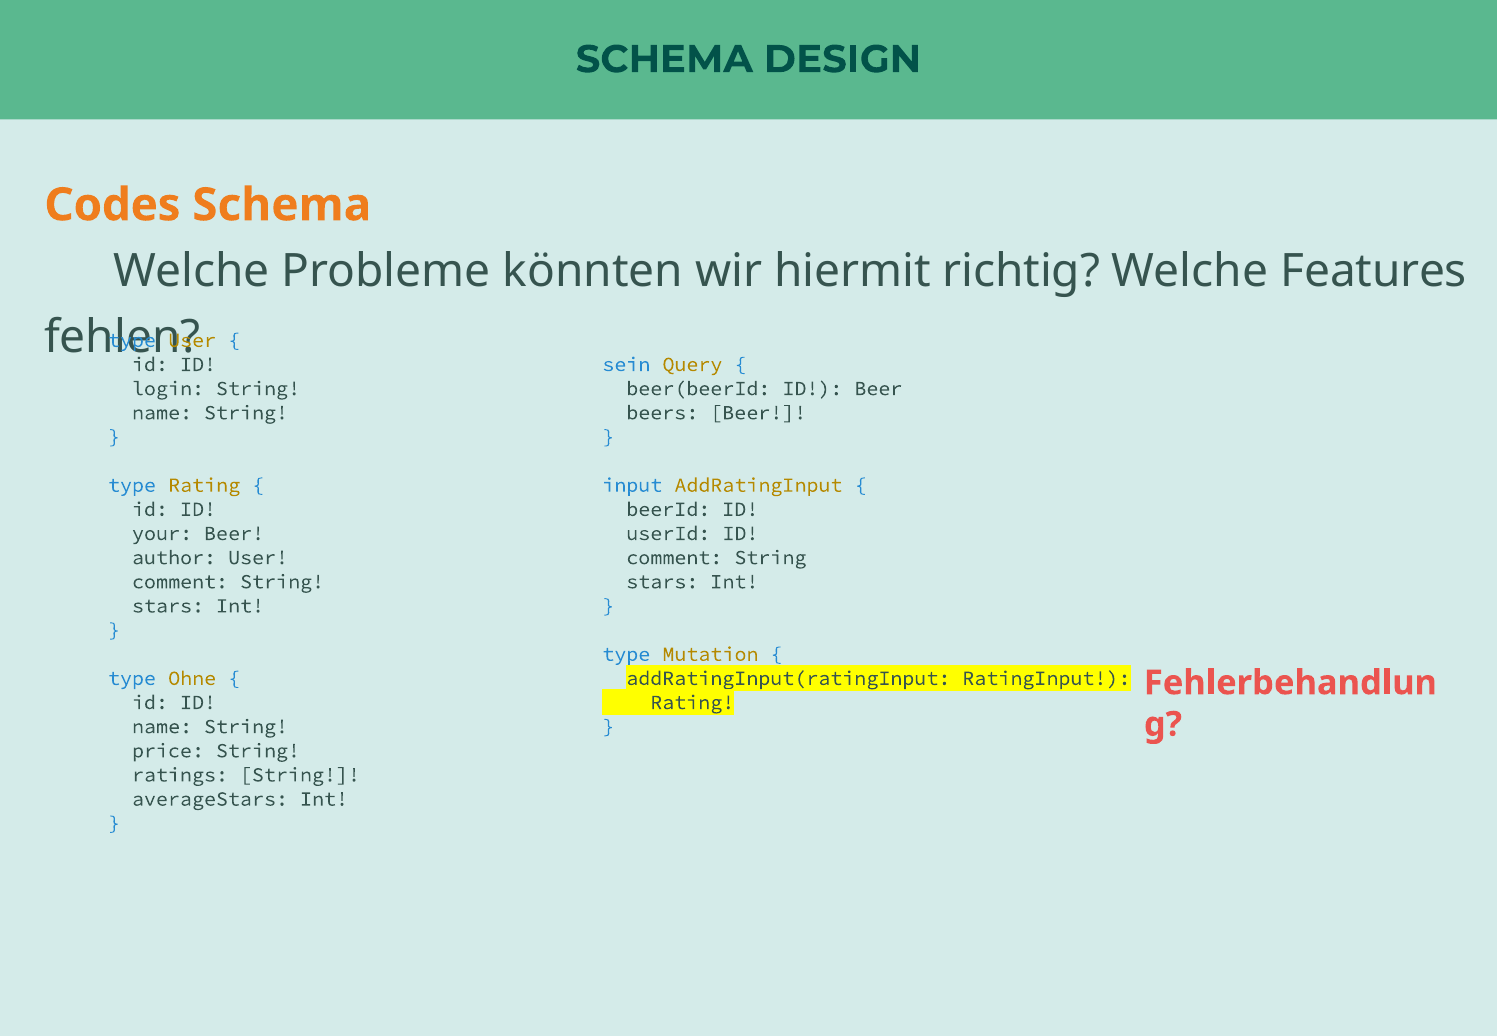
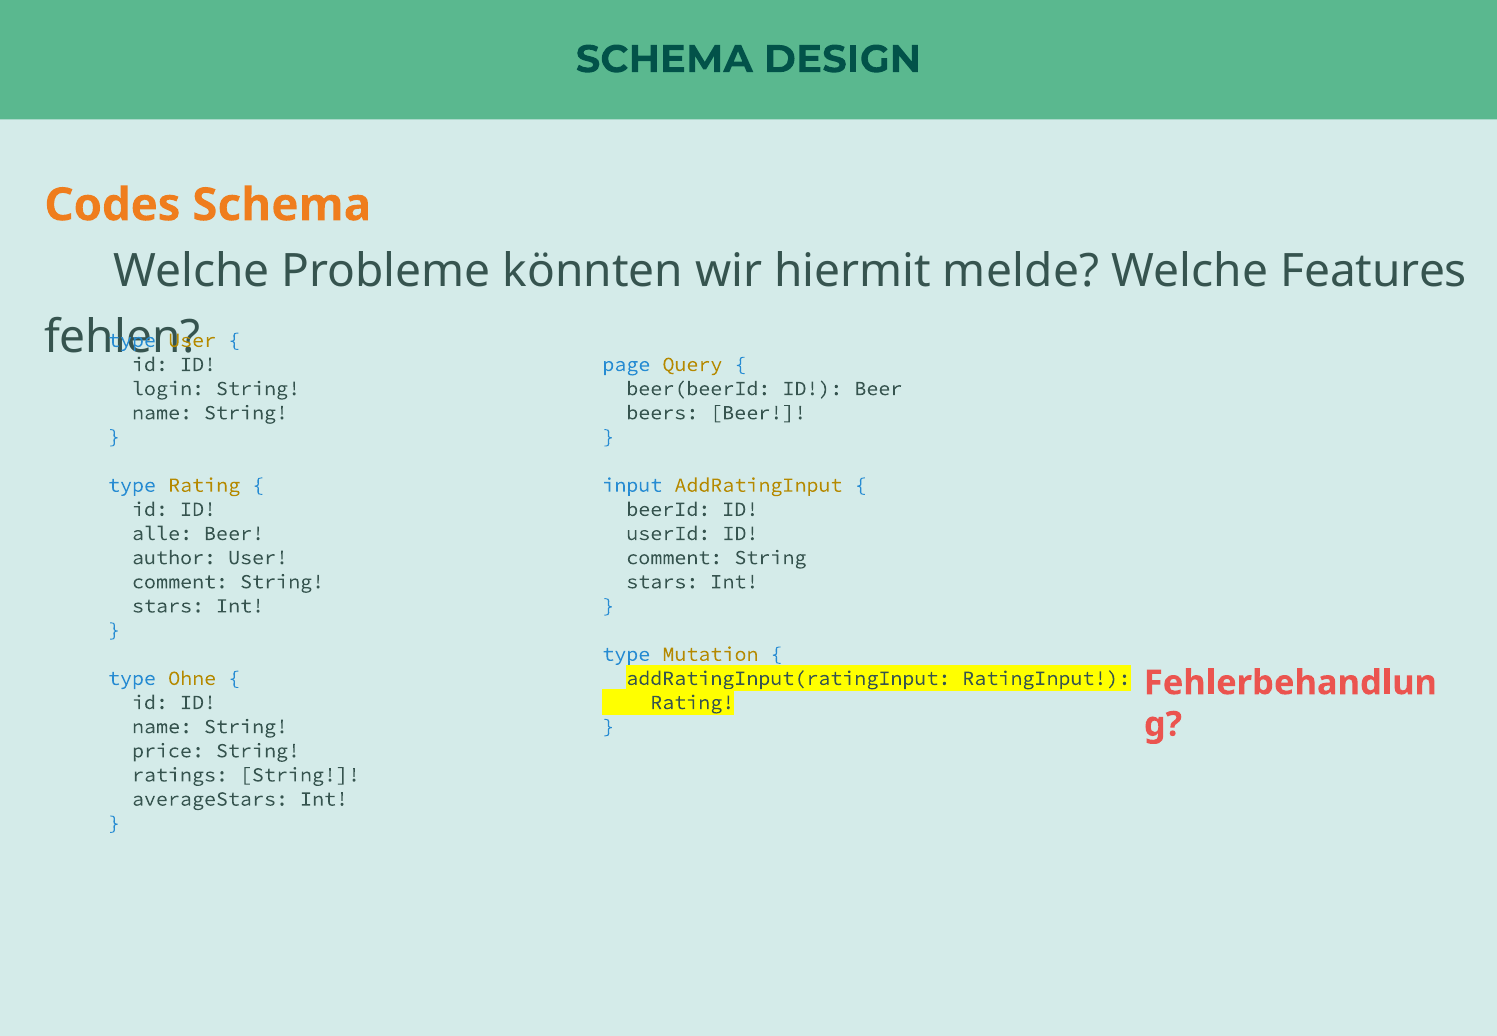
richtig: richtig -> melde (1021, 271)
sein: sein -> page (626, 364)
your: your -> alle (162, 534)
